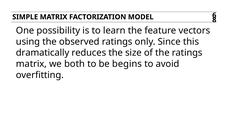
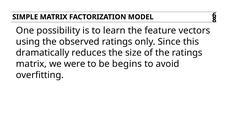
both: both -> were (75, 64)
